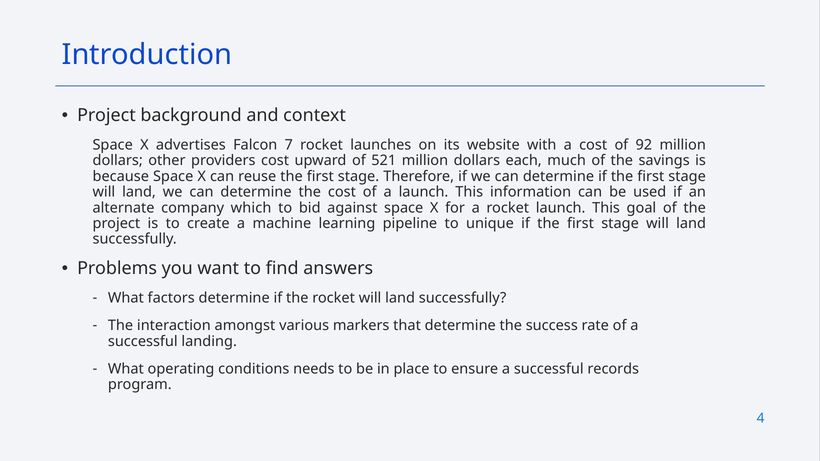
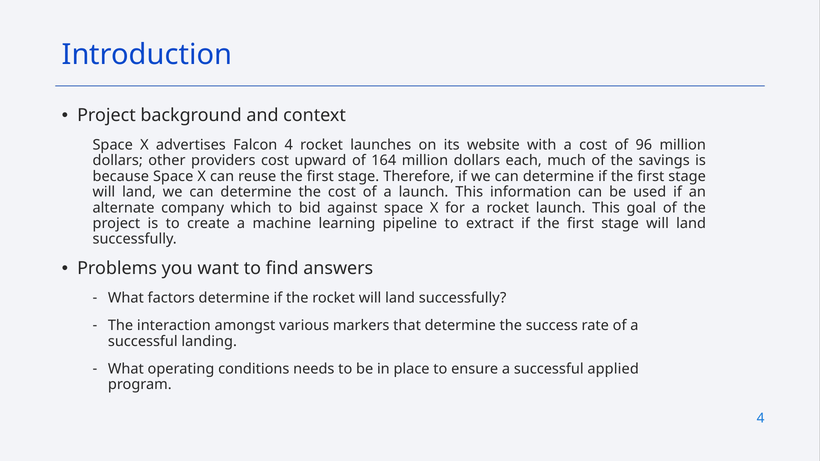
Falcon 7: 7 -> 4 (289, 145)
92: 92 -> 96 (644, 145)
521: 521 -> 164 (384, 161)
unique: unique -> extract (490, 224)
records: records -> applied (613, 369)
